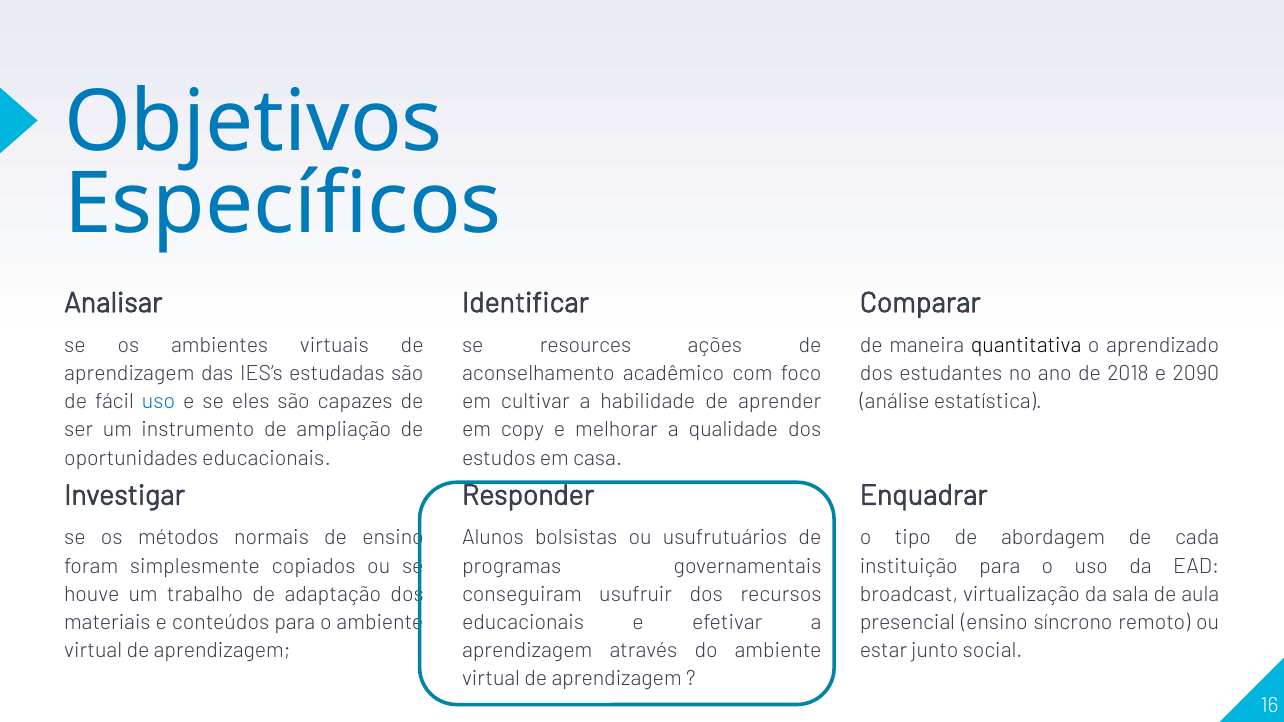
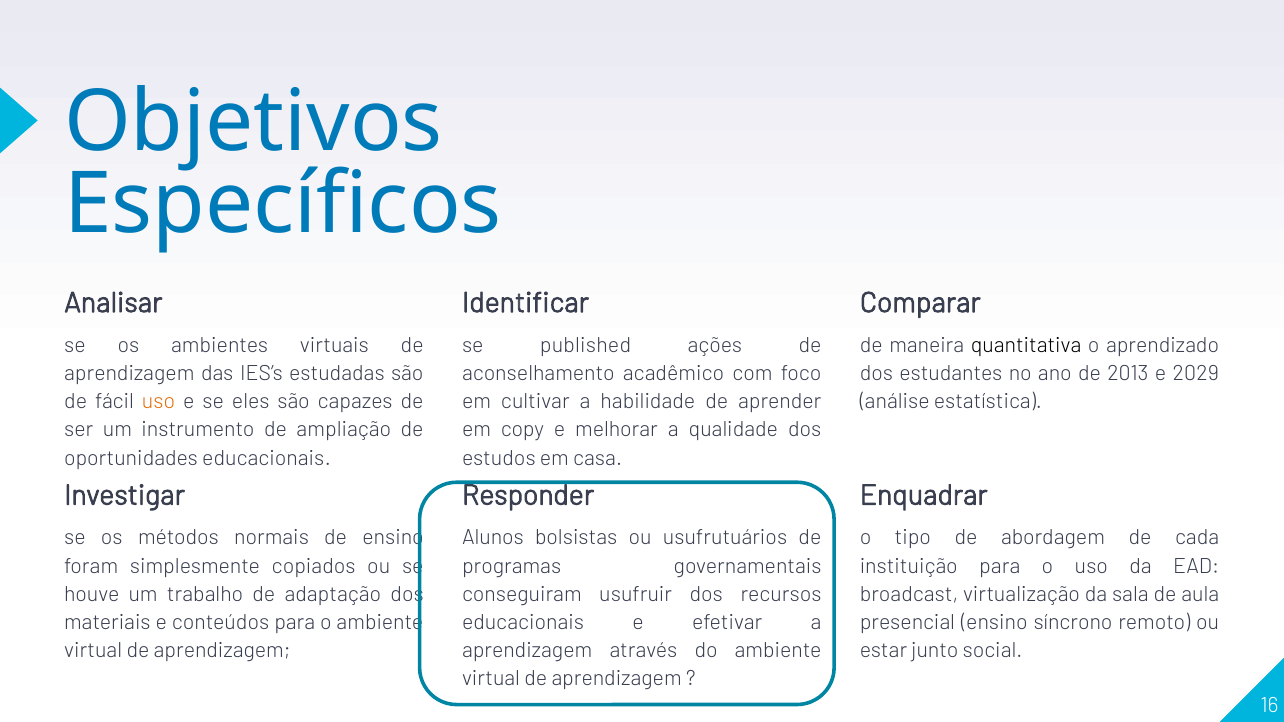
resources: resources -> published (585, 345)
2018: 2018 -> 2013 (1128, 374)
2090: 2090 -> 2029 (1196, 374)
uso colour: blue -> orange (159, 402)
